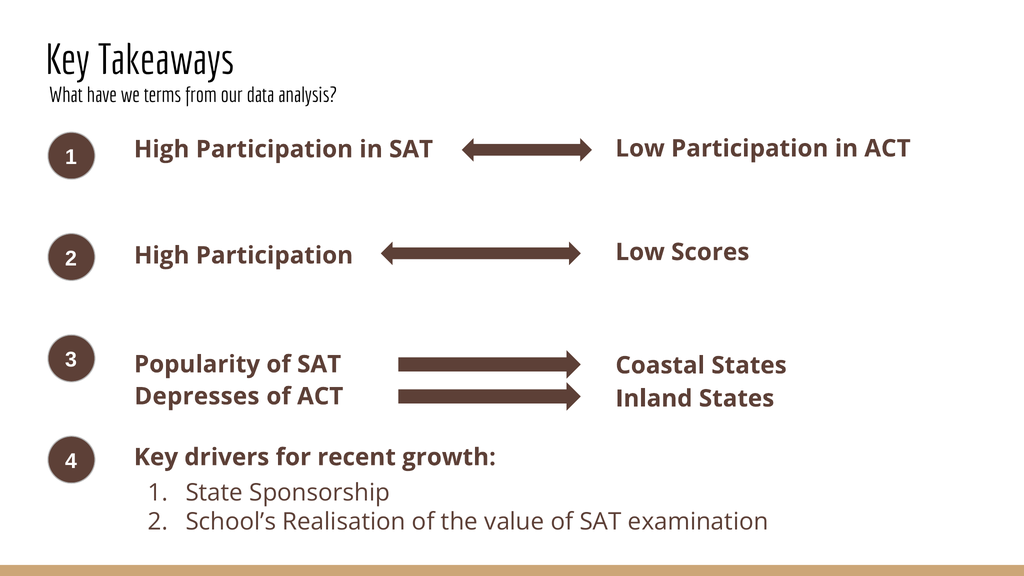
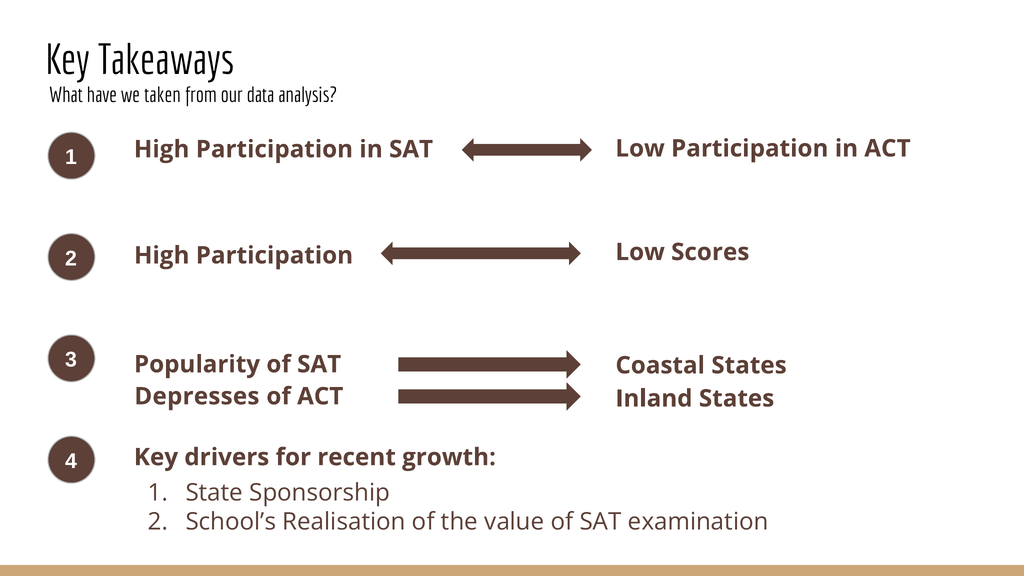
terms: terms -> taken (162, 95)
